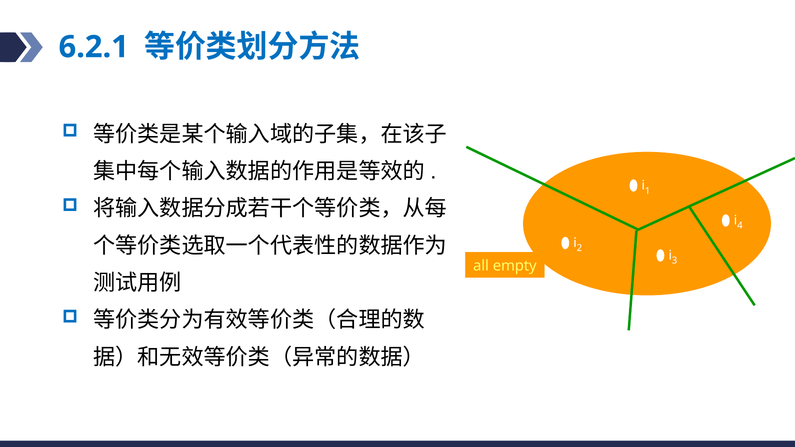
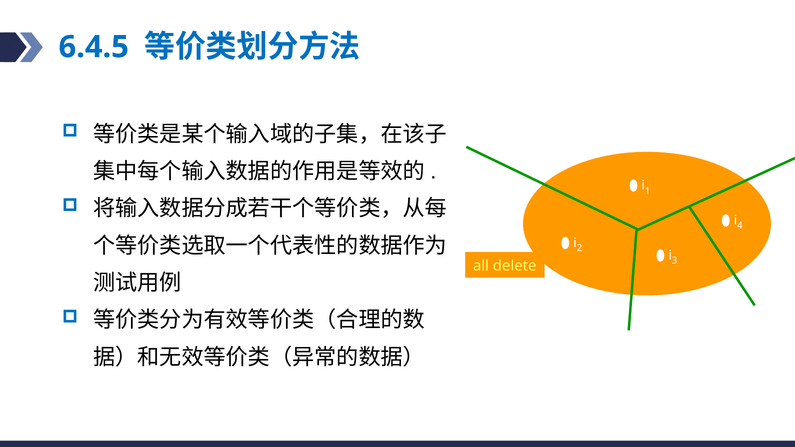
6.2.1: 6.2.1 -> 6.4.5 (94, 47)
empty: empty -> delete (515, 266)
